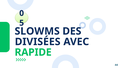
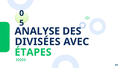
SLOWMS: SLOWMS -> ANALYSE (37, 31)
RAPIDE: RAPIDE -> ÉTAPES (33, 52)
